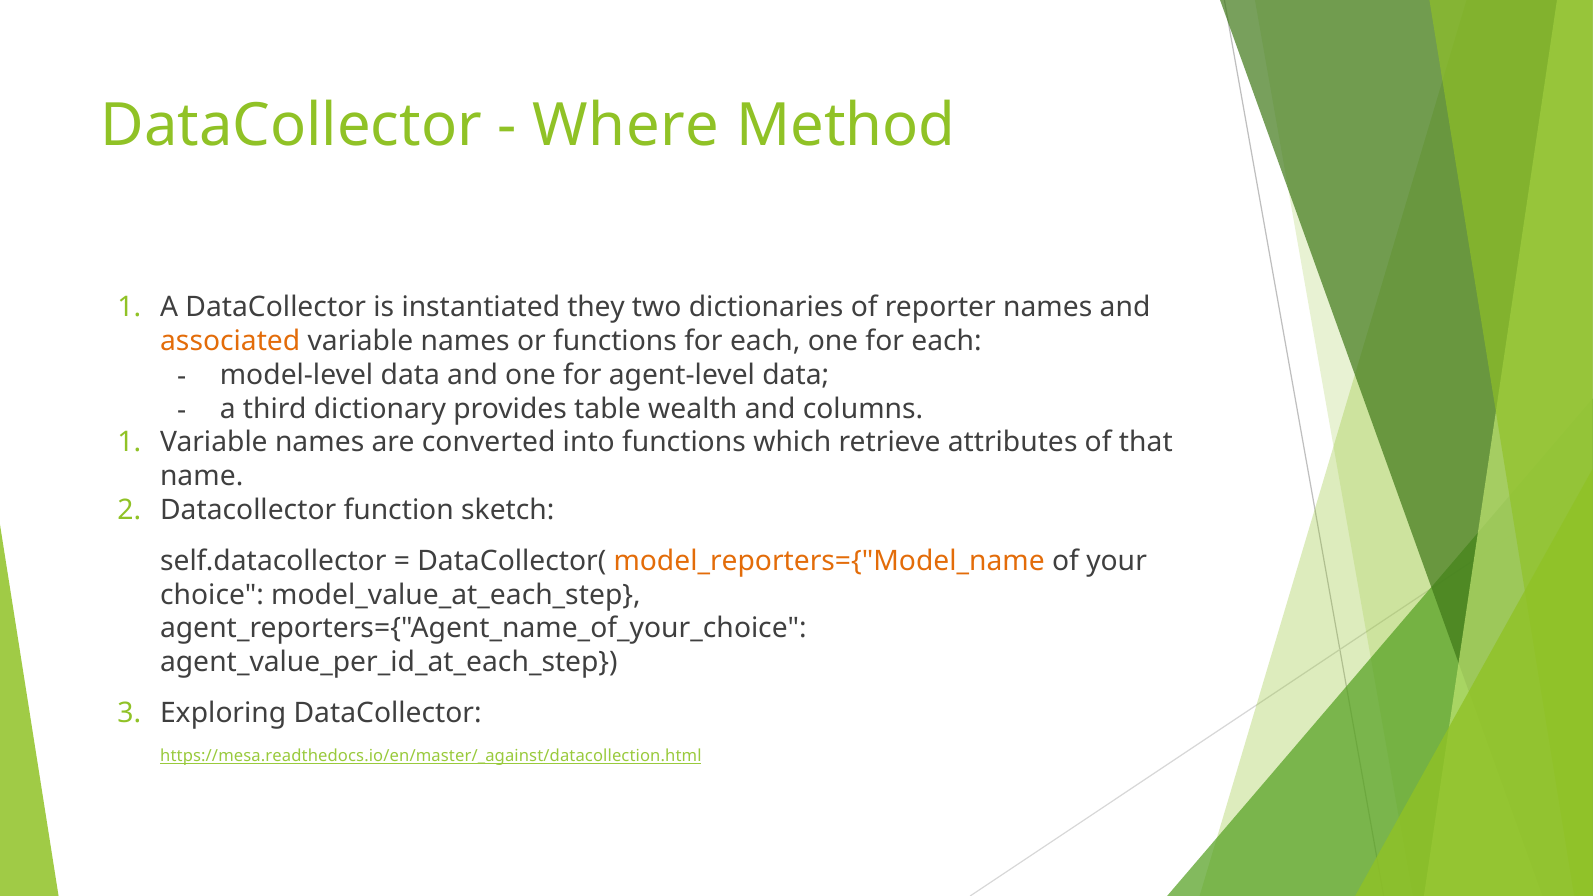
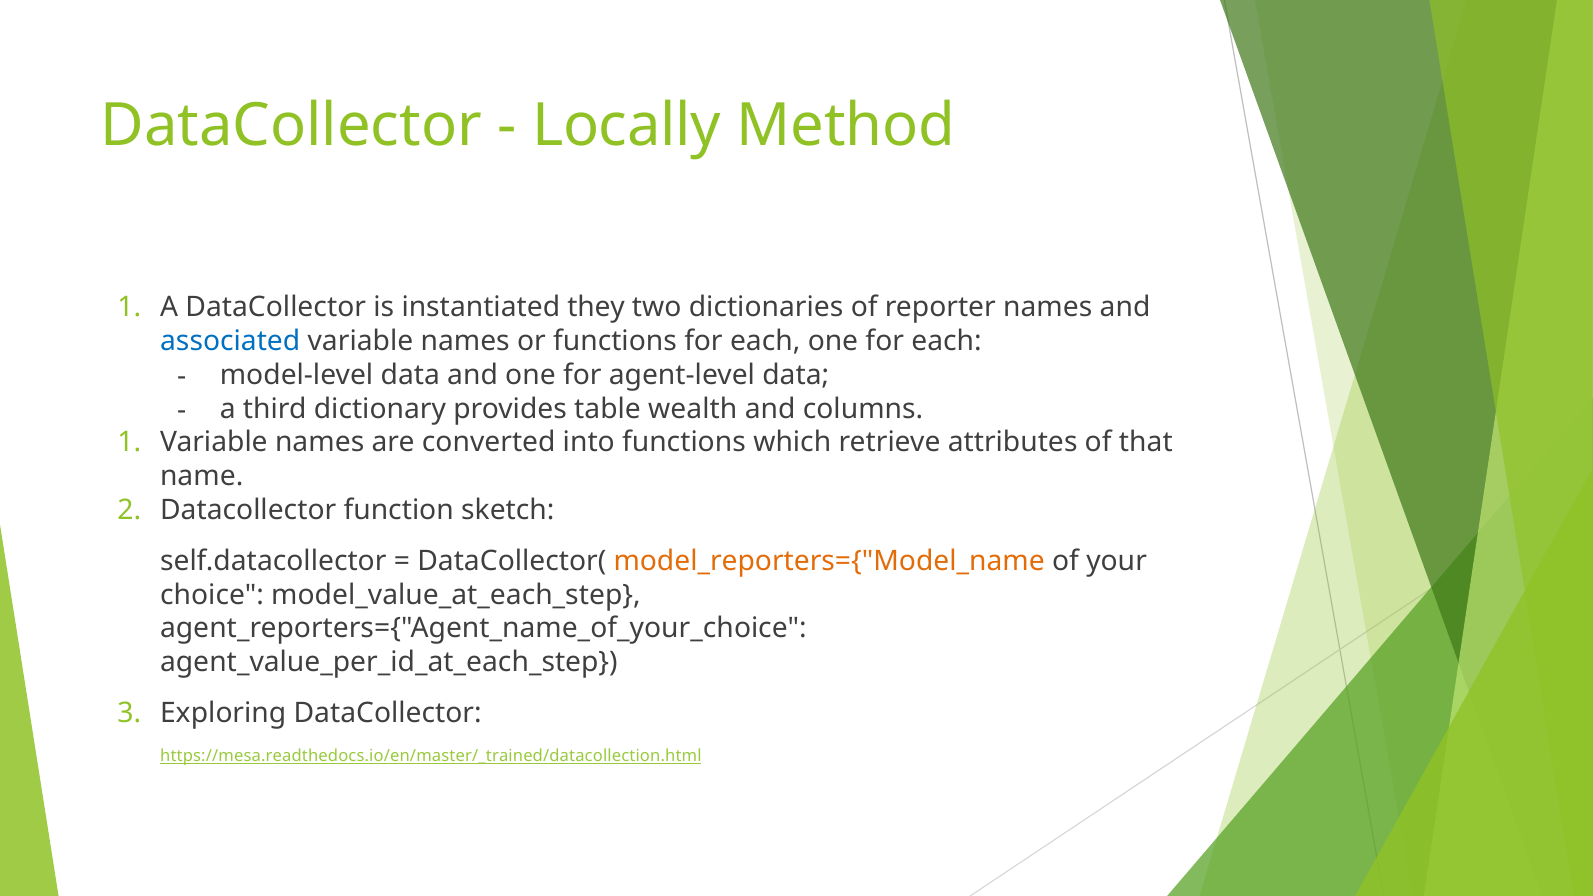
Where: Where -> Locally (627, 126)
associated colour: orange -> blue (230, 341)
https://mesa.readthedocs.io/en/master/_against/datacollection.html: https://mesa.readthedocs.io/en/master/_against/datacollection.html -> https://mesa.readthedocs.io/en/master/_trained/datacollection.html (431, 756)
